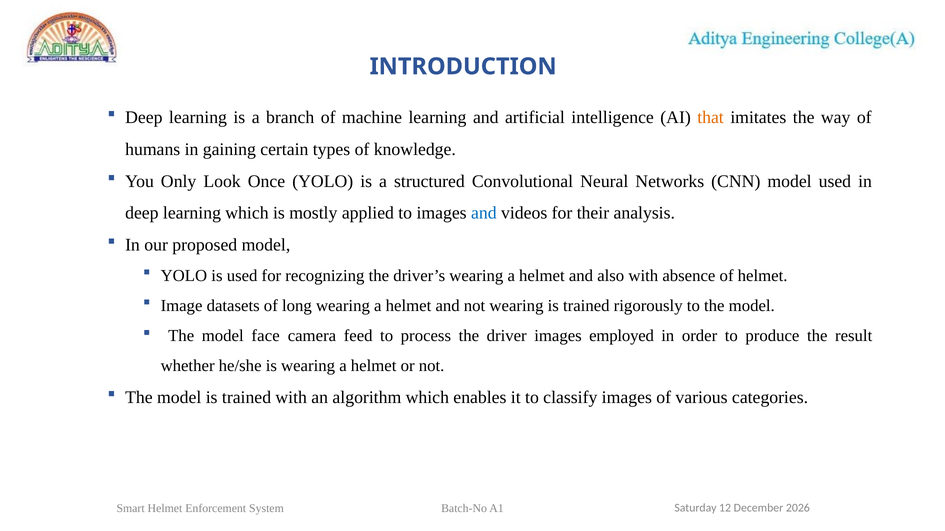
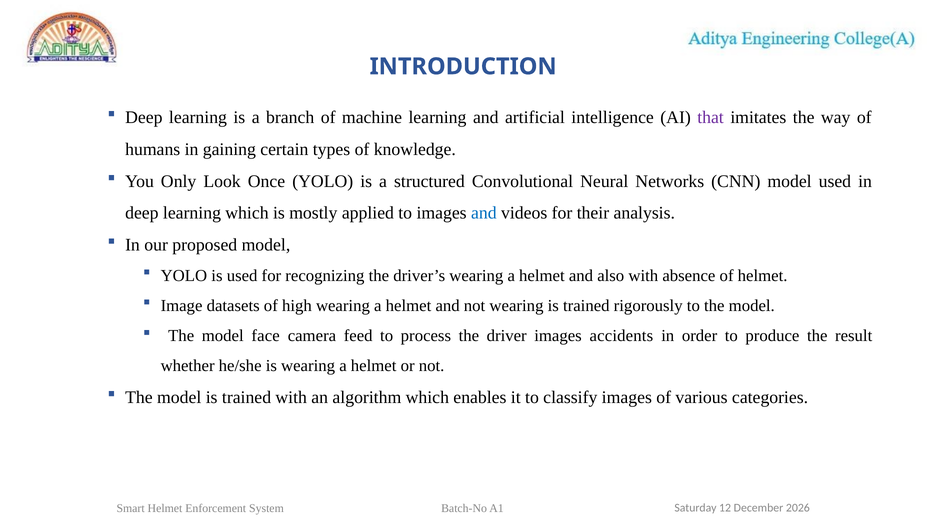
that colour: orange -> purple (711, 118)
long: long -> high (297, 306)
employed: employed -> accidents (621, 336)
